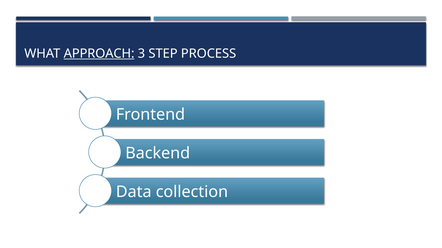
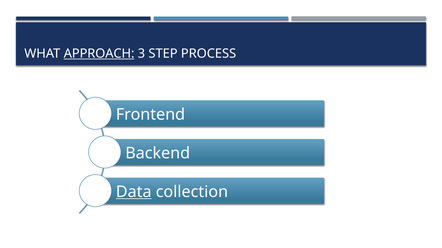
Data underline: none -> present (134, 192)
